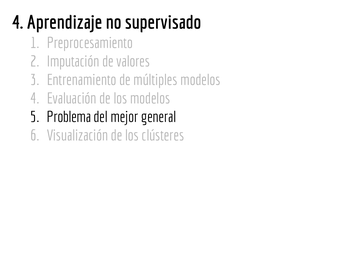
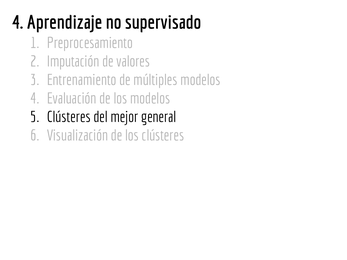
Problema: Problema -> Clústeres (69, 117)
